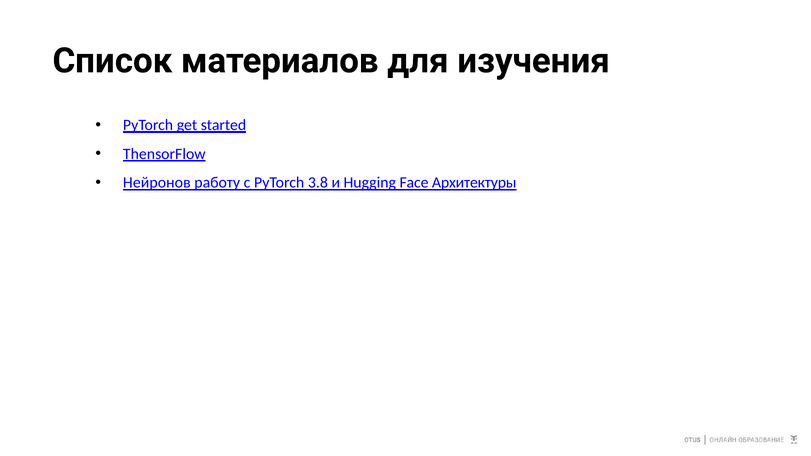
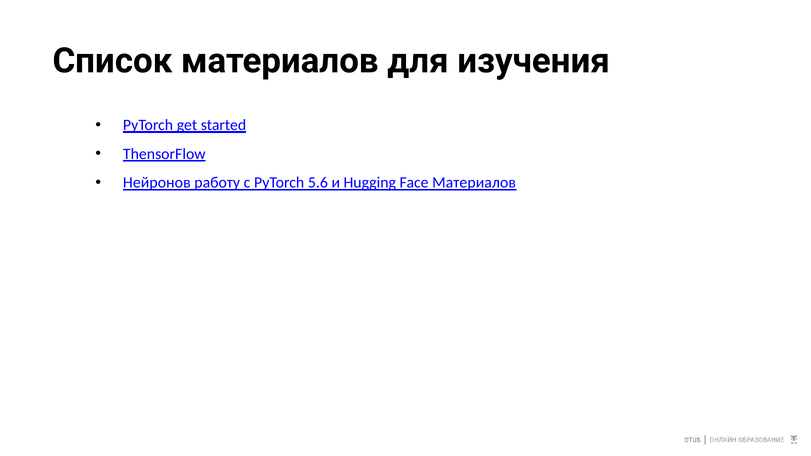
3.8: 3.8 -> 5.6 (318, 183)
Face Архитектуры: Архитектуры -> Материалов (474, 183)
